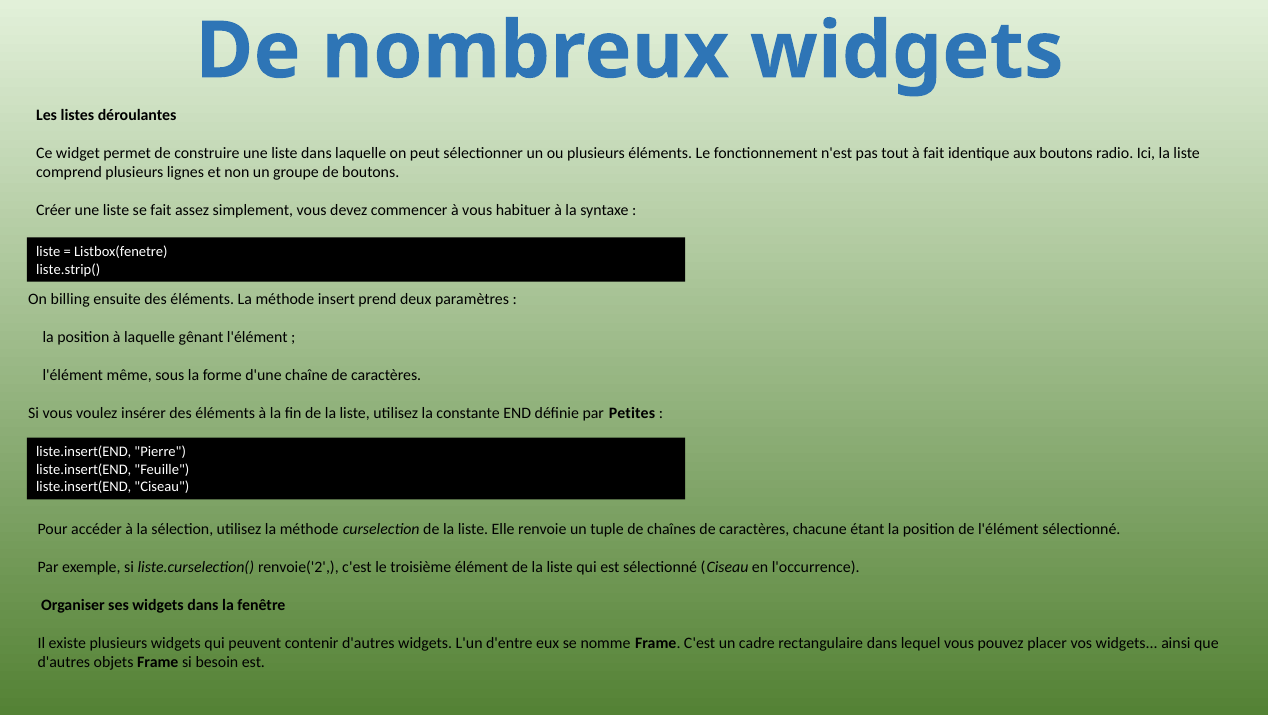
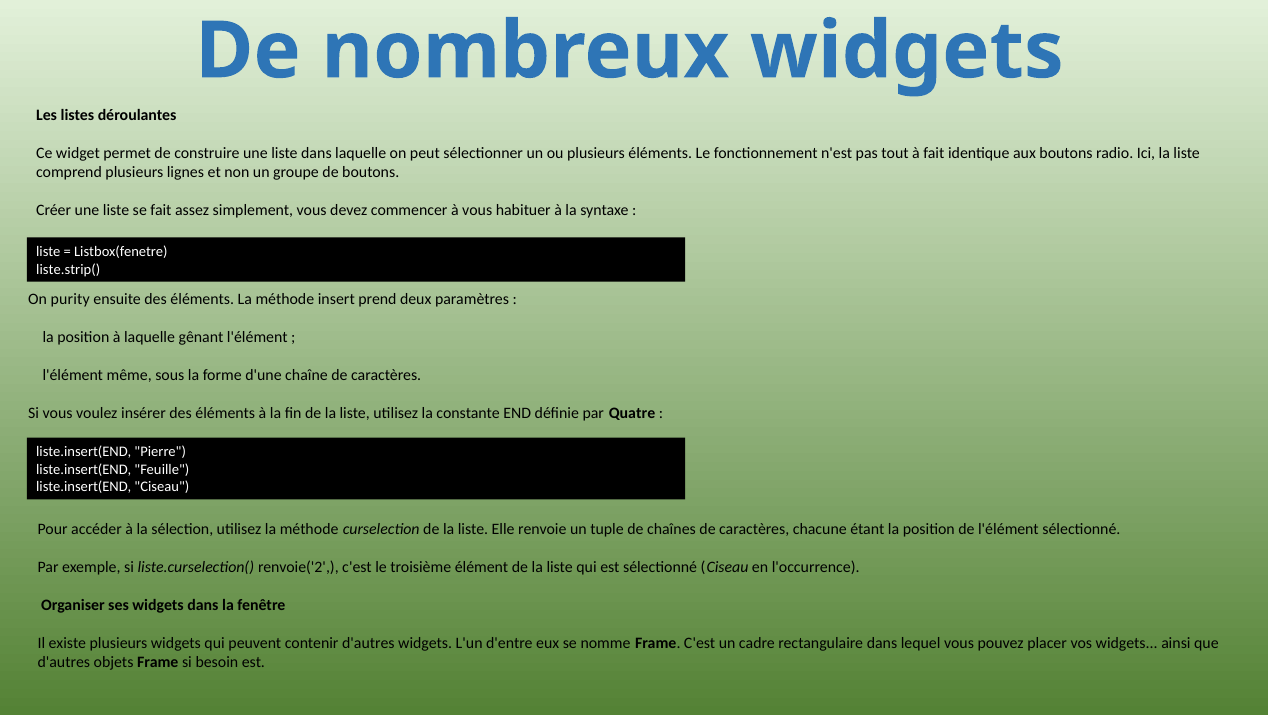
billing: billing -> purity (70, 299)
Petites: Petites -> Quatre (632, 413)
